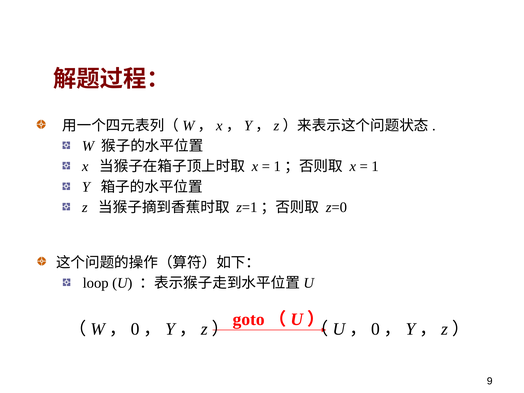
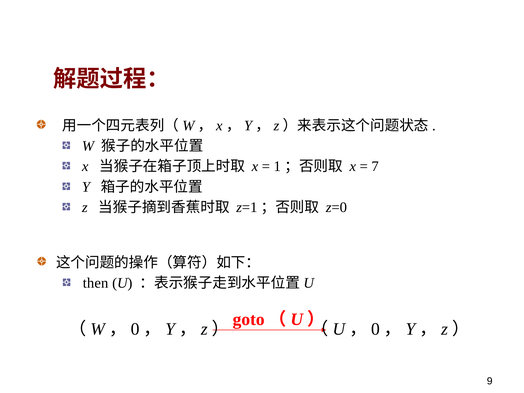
1: 1 -> 7 (375, 167)
loop: loop -> then (96, 283)
